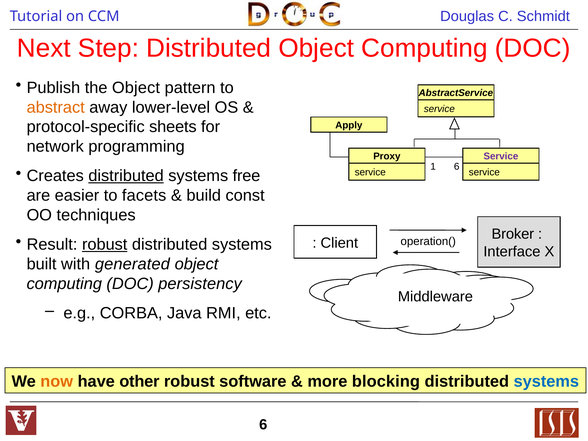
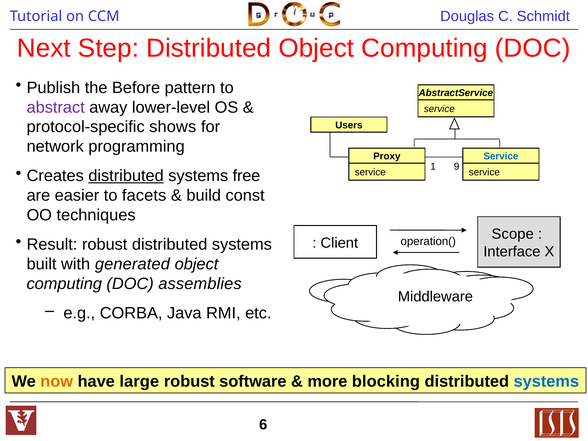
the Object: Object -> Before (136, 88)
abstract colour: orange -> purple (56, 107)
sheets: sheets -> shows (173, 127)
Apply: Apply -> Users (349, 125)
Service colour: purple -> blue (501, 156)
1 6: 6 -> 9 (457, 167)
robust underline: present -> none (105, 245)
Broker: Broker -> Scope (513, 234)
persistency: persistency -> assemblies (200, 284)
other: other -> large (139, 381)
